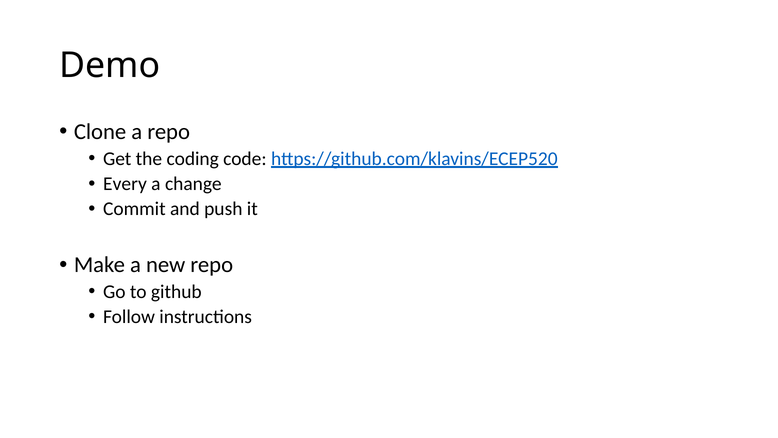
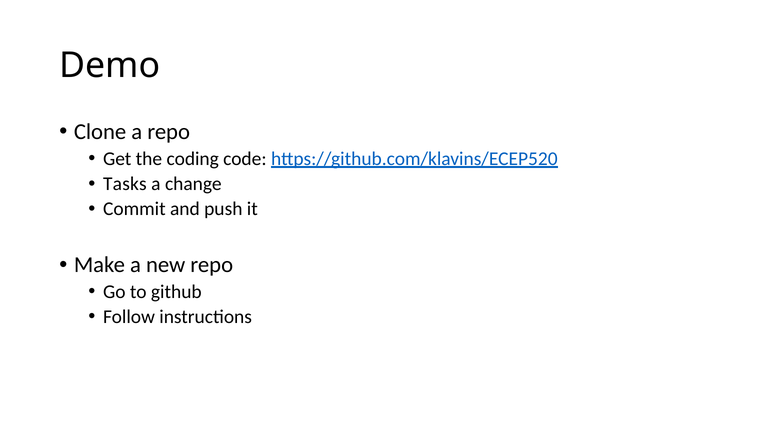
Every: Every -> Tasks (125, 184)
